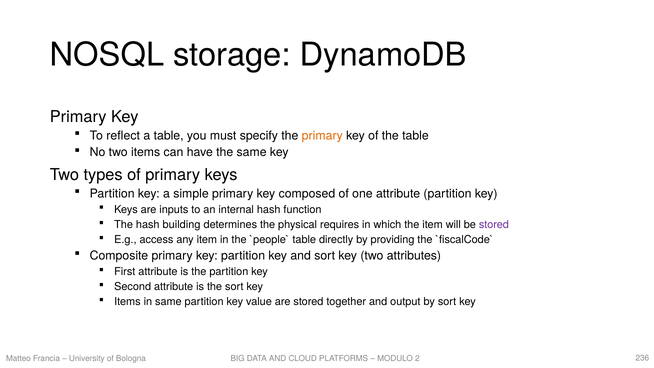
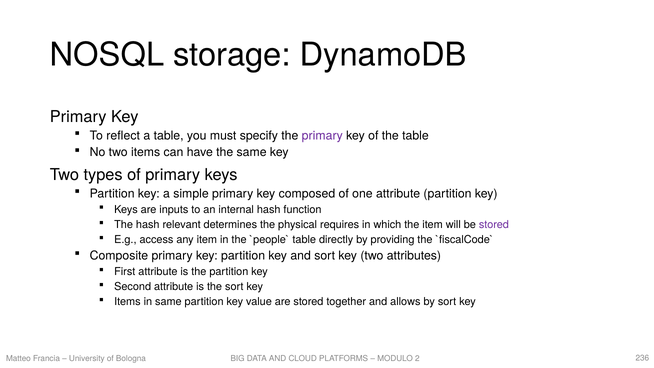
primary colour: orange -> purple (322, 136)
building: building -> relevant (182, 225)
output: output -> allows (405, 302)
